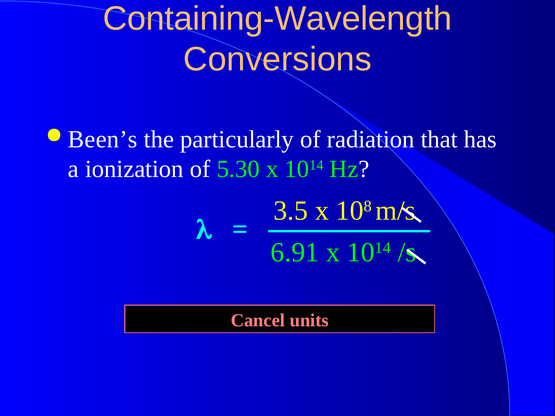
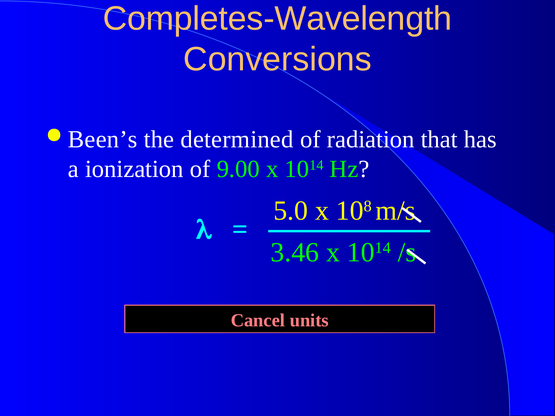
Containing-Wavelength: Containing-Wavelength -> Completes-Wavelength (277, 19)
particularly: particularly -> determined (237, 139)
5.30: 5.30 -> 9.00 (238, 169)
3.5: 3.5 -> 5.0 (291, 211)
6.91: 6.91 -> 3.46 (295, 253)
